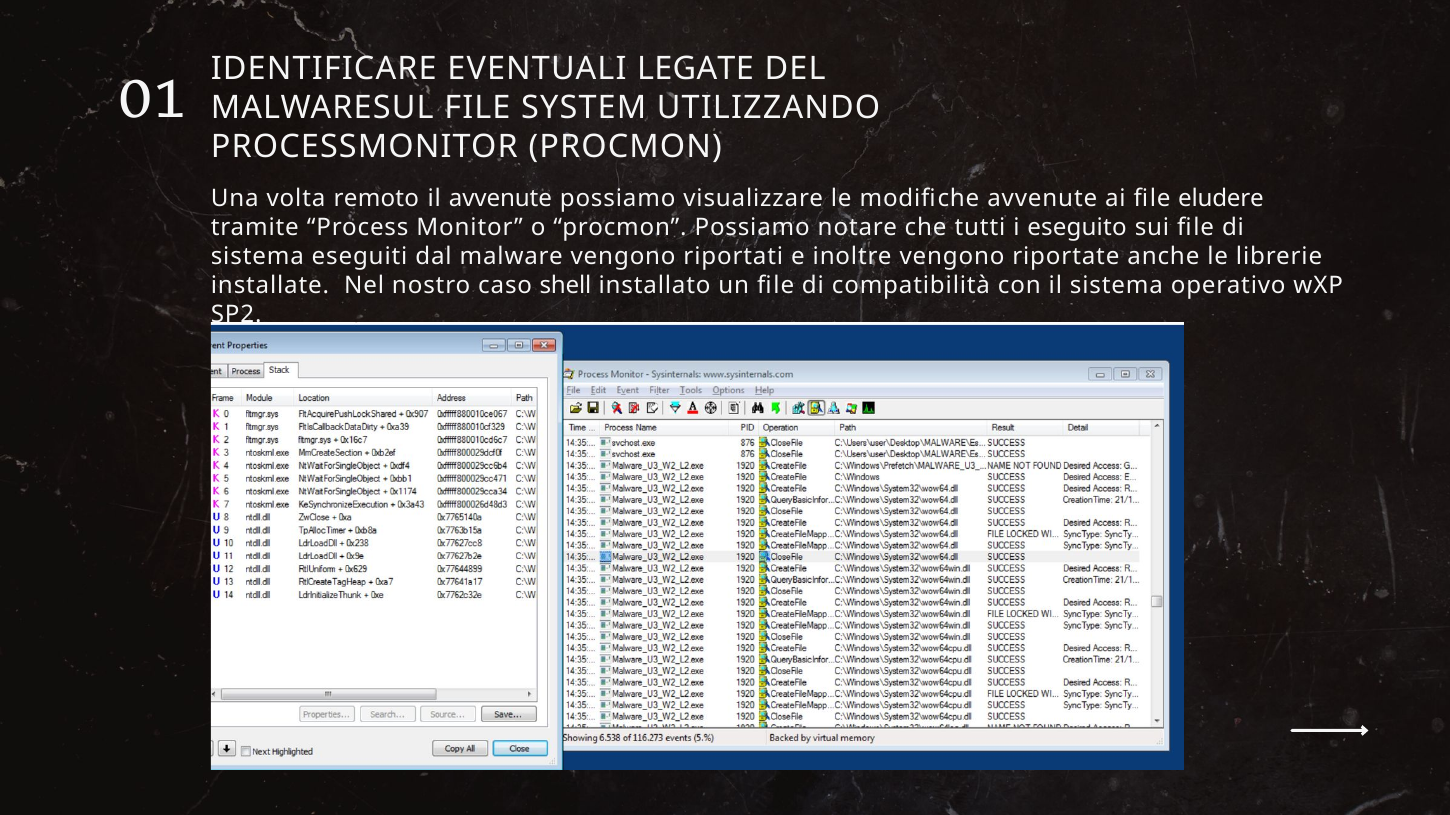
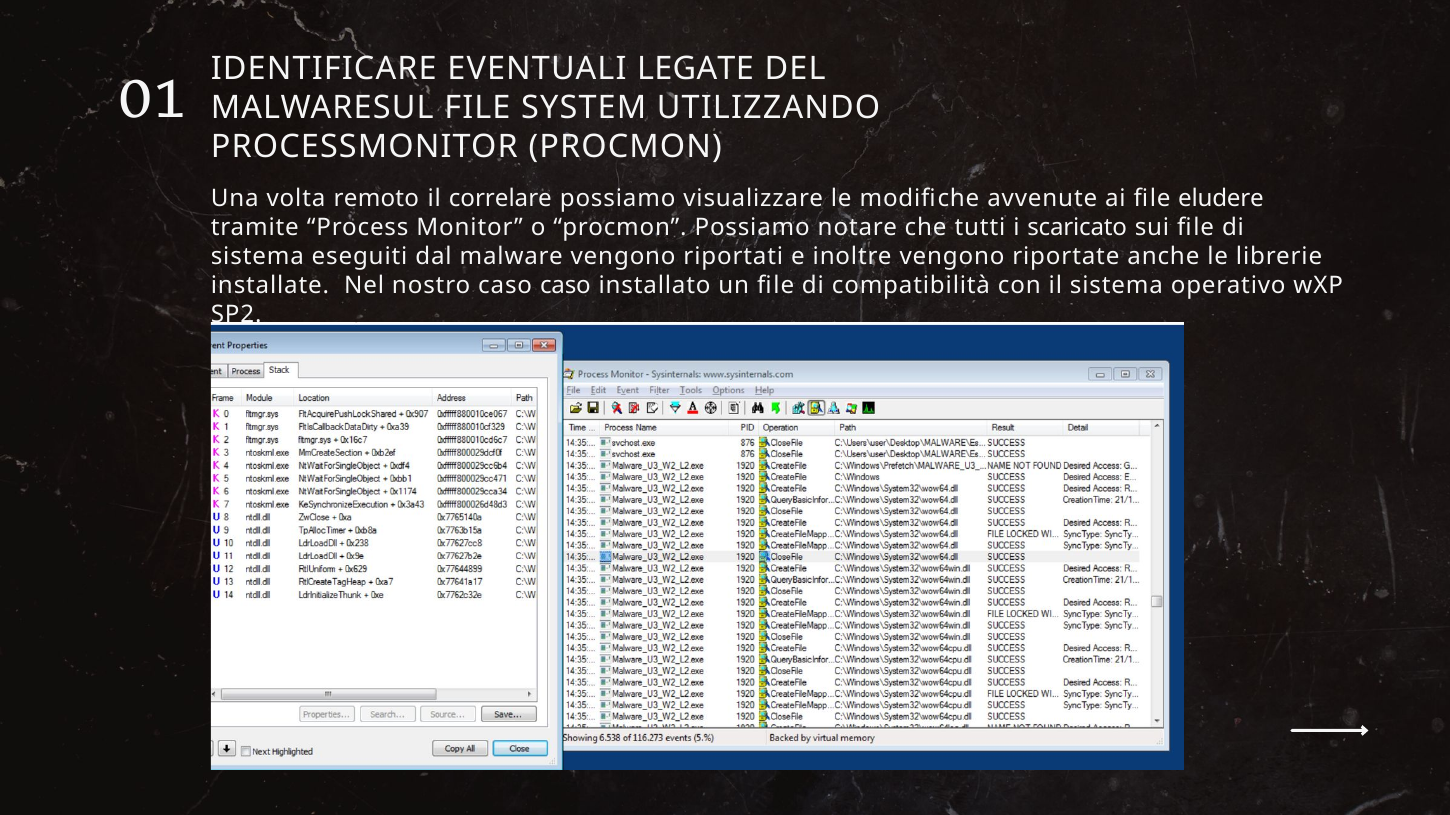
il avvenute: avvenute -> correlare (500, 198)
eseguito: eseguito -> scaricato (1077, 227)
caso shell: shell -> caso (565, 285)
